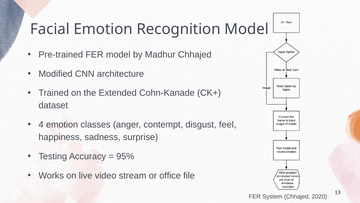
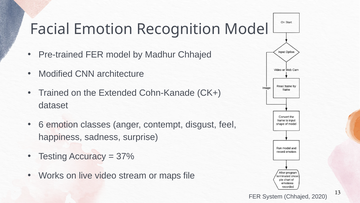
4: 4 -> 6 (41, 124)
95%: 95% -> 37% (125, 156)
office: office -> maps (170, 175)
